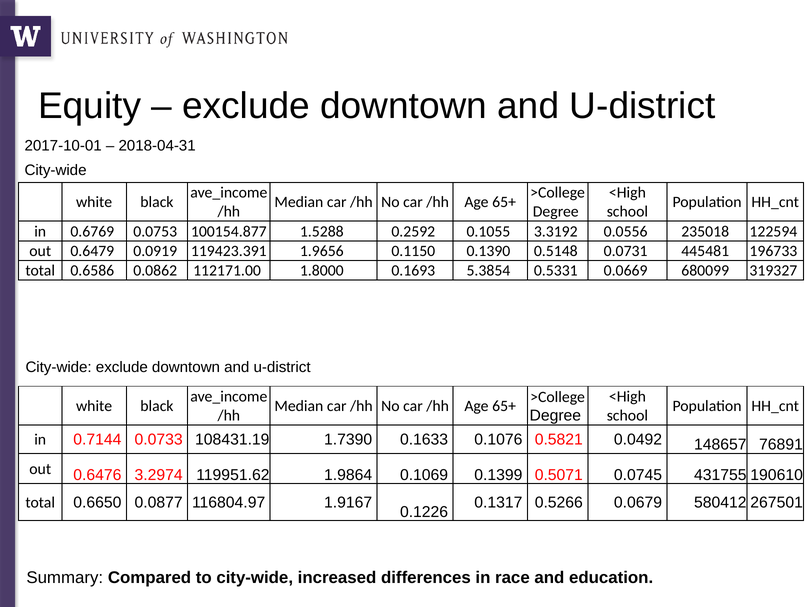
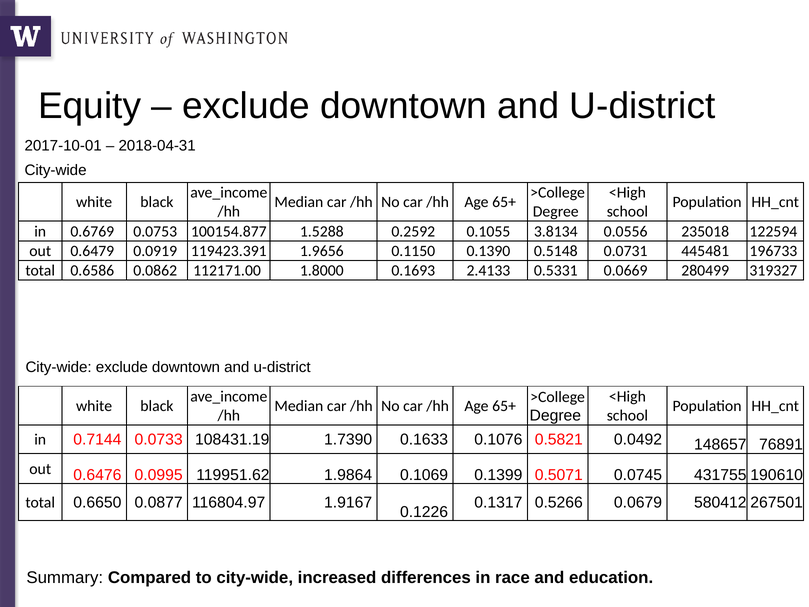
3.3192: 3.3192 -> 3.8134 (556, 231)
5.3854: 5.3854 -> 2.4133 (488, 271)
680099: 680099 -> 280499 (705, 271)
3.2974: 3.2974 -> 0.0995 (159, 475)
